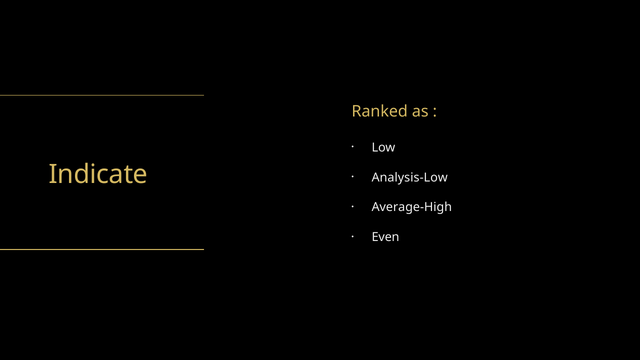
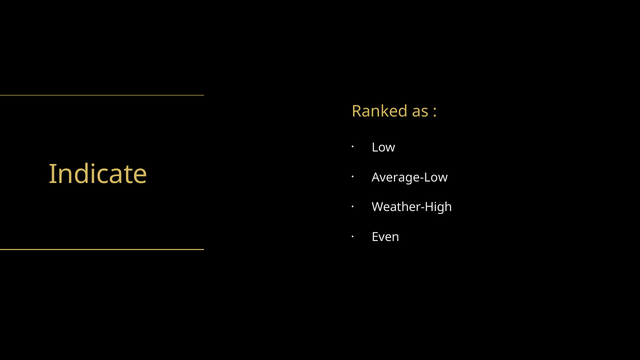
Analysis-Low: Analysis-Low -> Average-Low (410, 178)
Average-High: Average-High -> Weather-High (412, 207)
